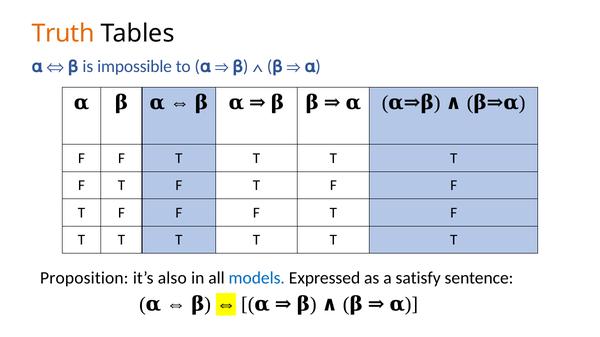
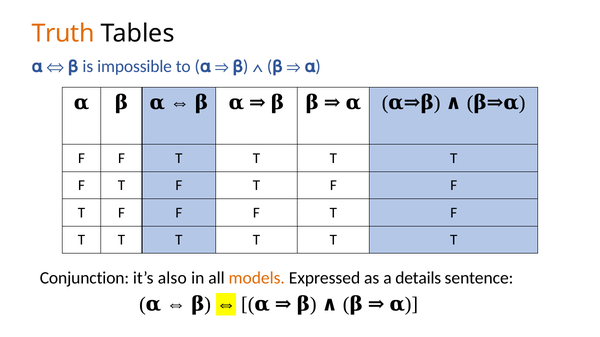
Proposition: Proposition -> Conjunction (84, 278)
models colour: blue -> orange (257, 278)
satisfy: satisfy -> details (418, 278)
